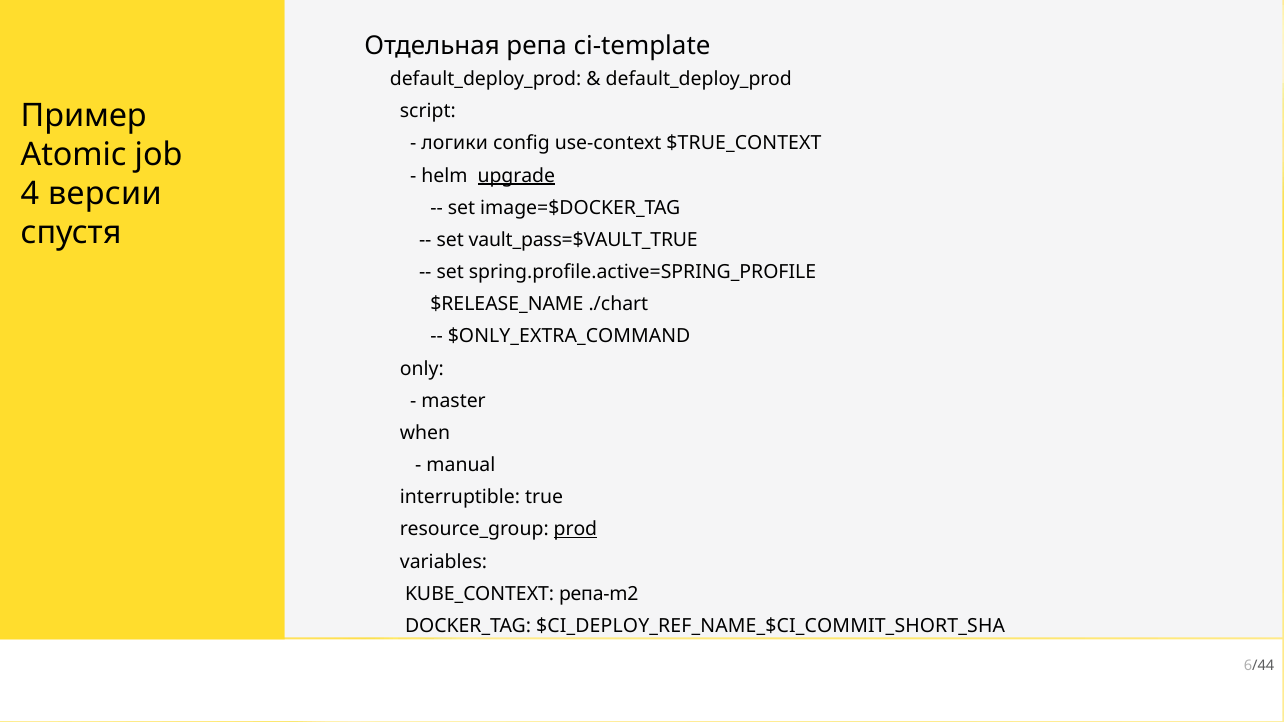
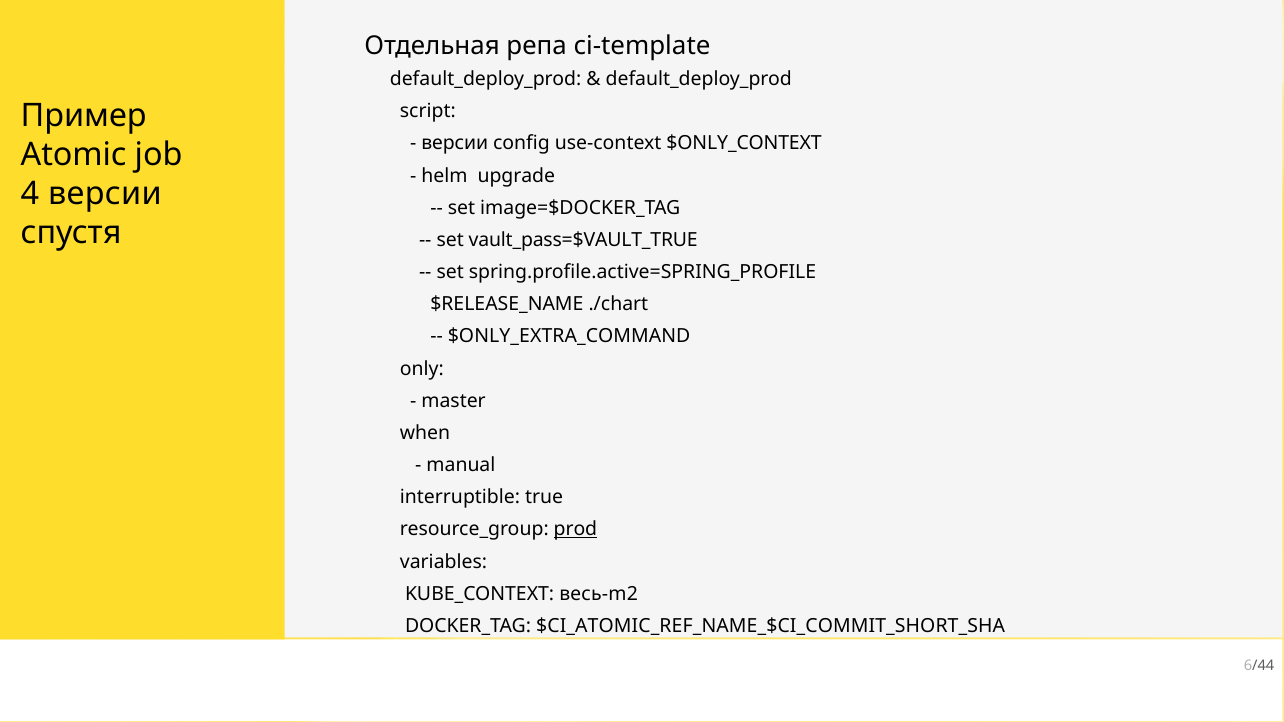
логики: логики -> версии (455, 144)
$TRUE_CONTEXT: $TRUE_CONTEXT -> $ONLY_CONTEXT (744, 144)
upgrade underline: present -> none (516, 176)
репа-m2: репа-m2 -> весь-m2 (599, 594)
$CI_DEPLOY_REF_NAME_$CI_COMMIT_SHORT_SHA: $CI_DEPLOY_REF_NAME_$CI_COMMIT_SHORT_SHA -> $CI_ATOMIC_REF_NAME_$CI_COMMIT_SHORT_SHA (771, 626)
